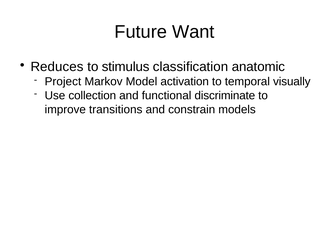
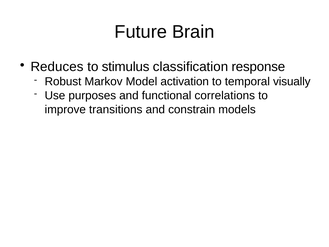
Want: Want -> Brain (193, 32)
anatomic: anatomic -> response (258, 67)
Project: Project -> Robust (63, 81)
collection: collection -> purposes (92, 95)
discriminate: discriminate -> correlations (225, 95)
